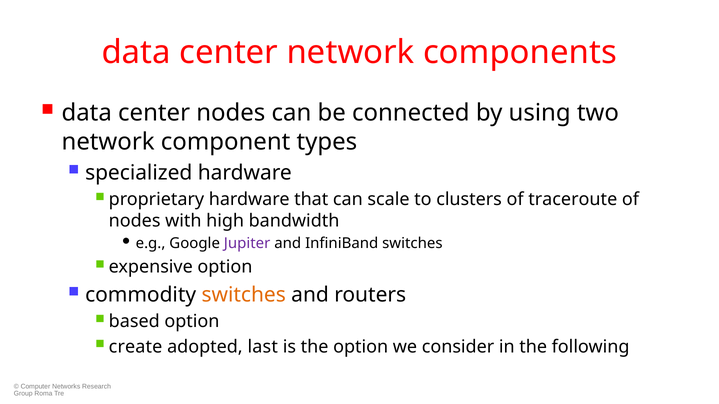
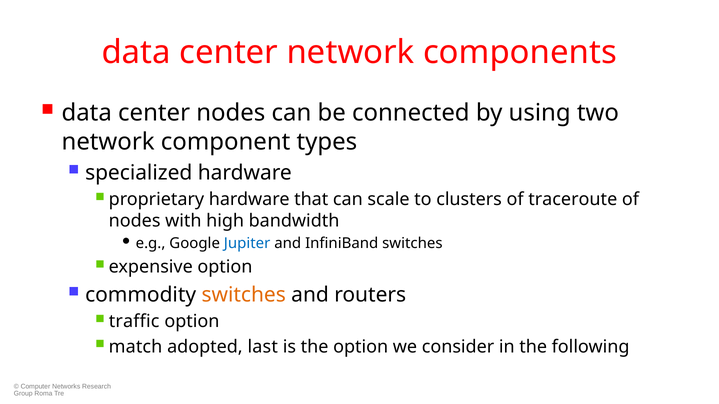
Jupiter colour: purple -> blue (247, 244)
based: based -> traffic (134, 322)
create: create -> match (136, 347)
